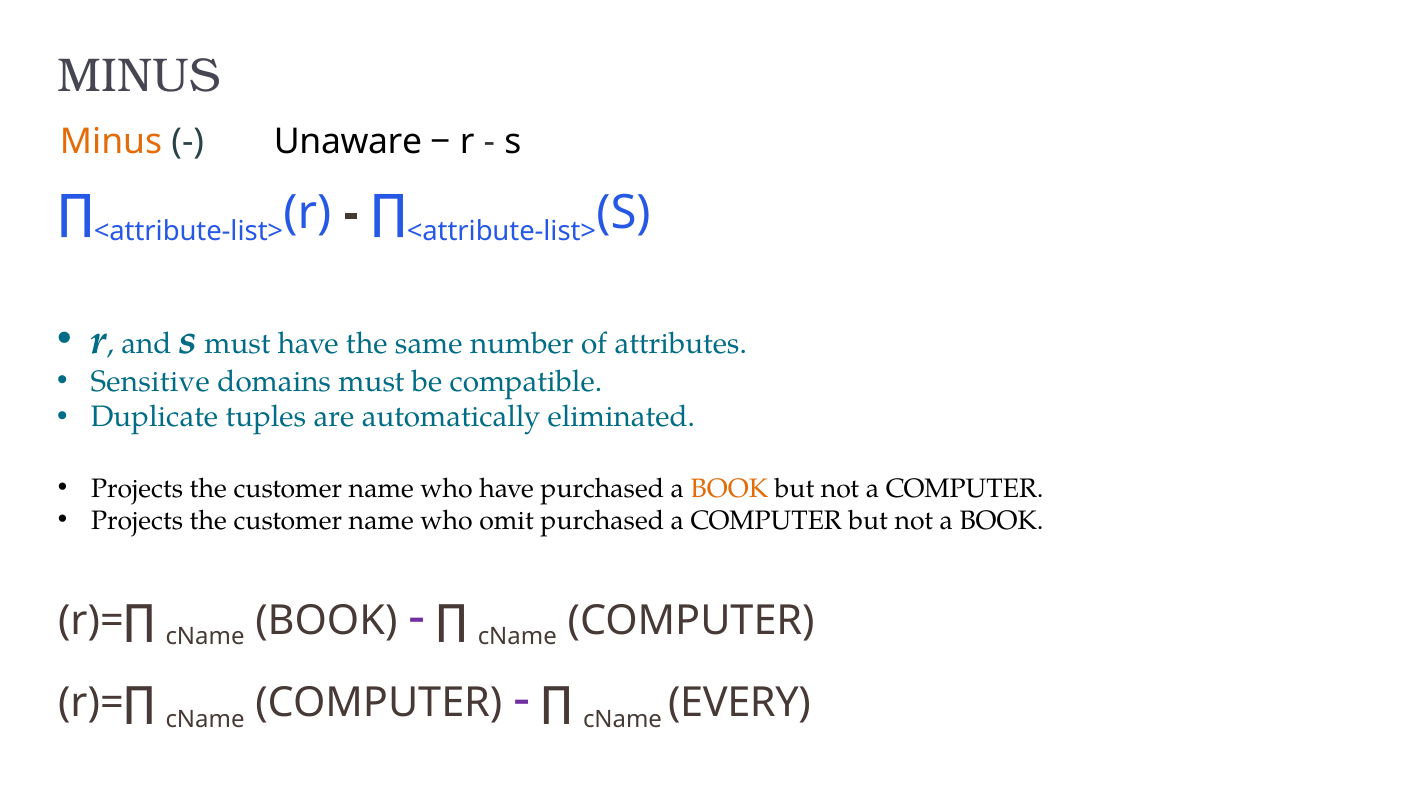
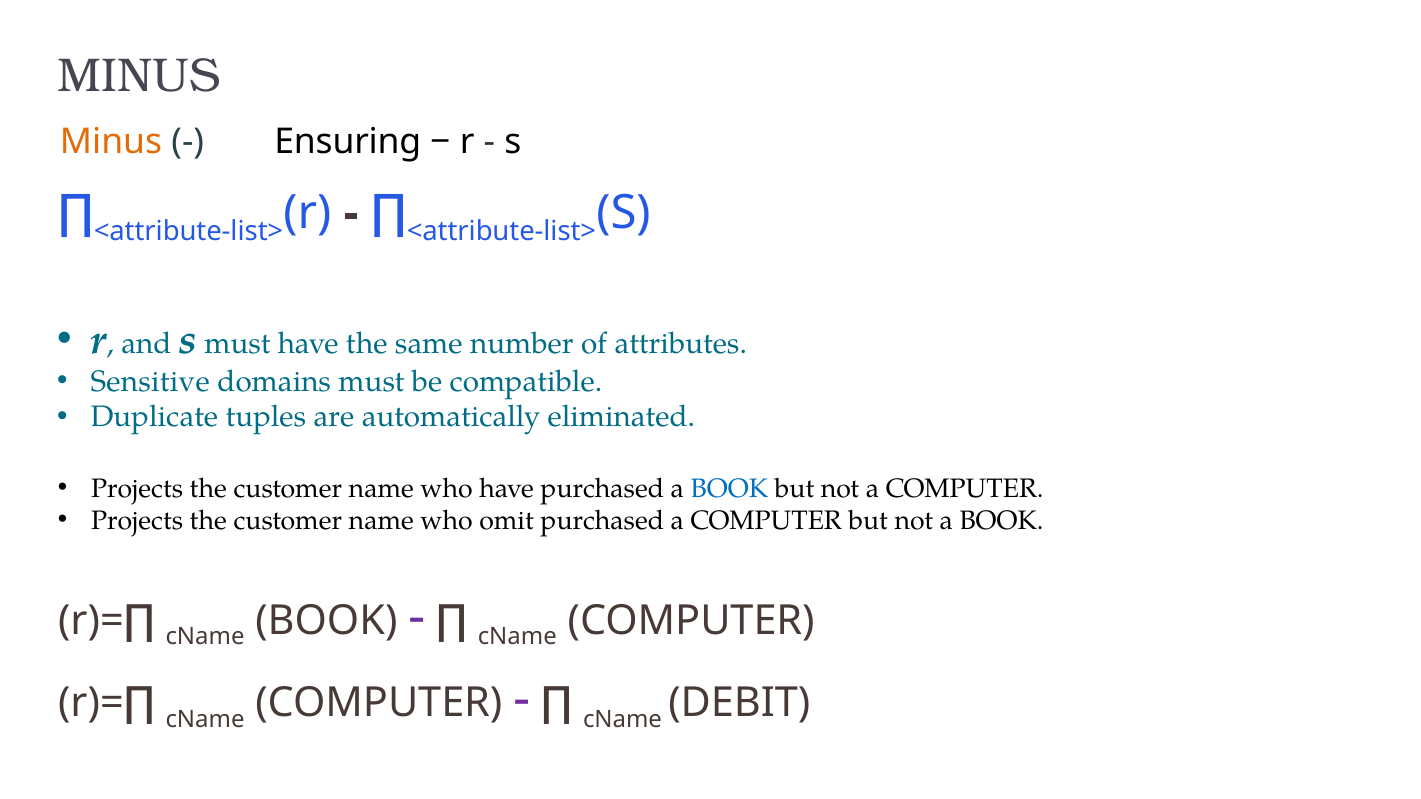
Unaware: Unaware -> Ensuring (348, 142)
BOOK colour: orange -> blue (729, 489)
EVERY: EVERY -> DEBIT (739, 703)
